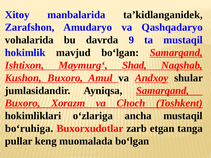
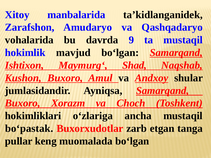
bo‘ruhiga: bo‘ruhiga -> bo‘pastak (29, 129)
